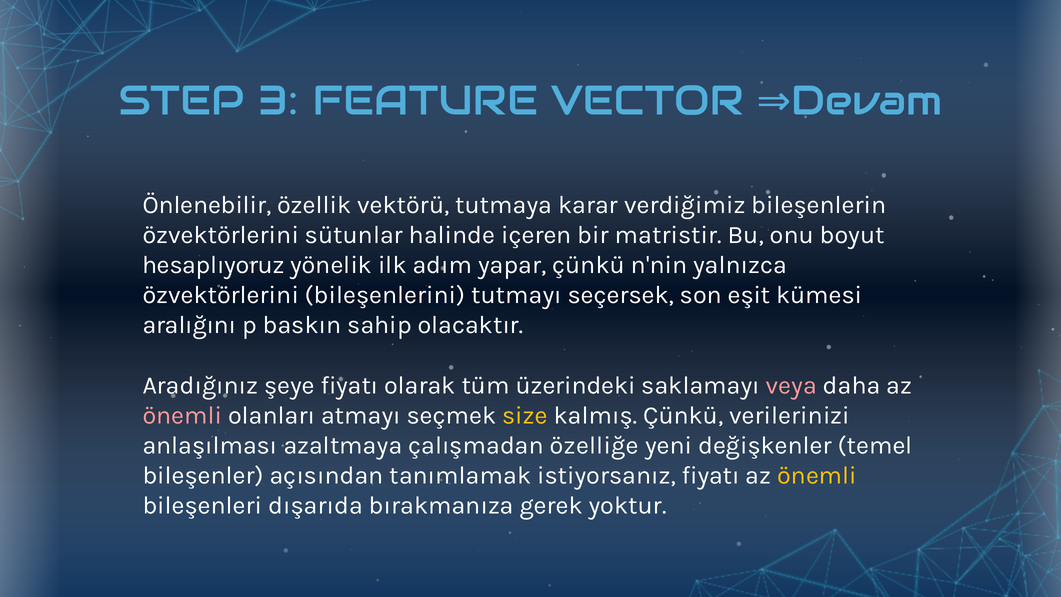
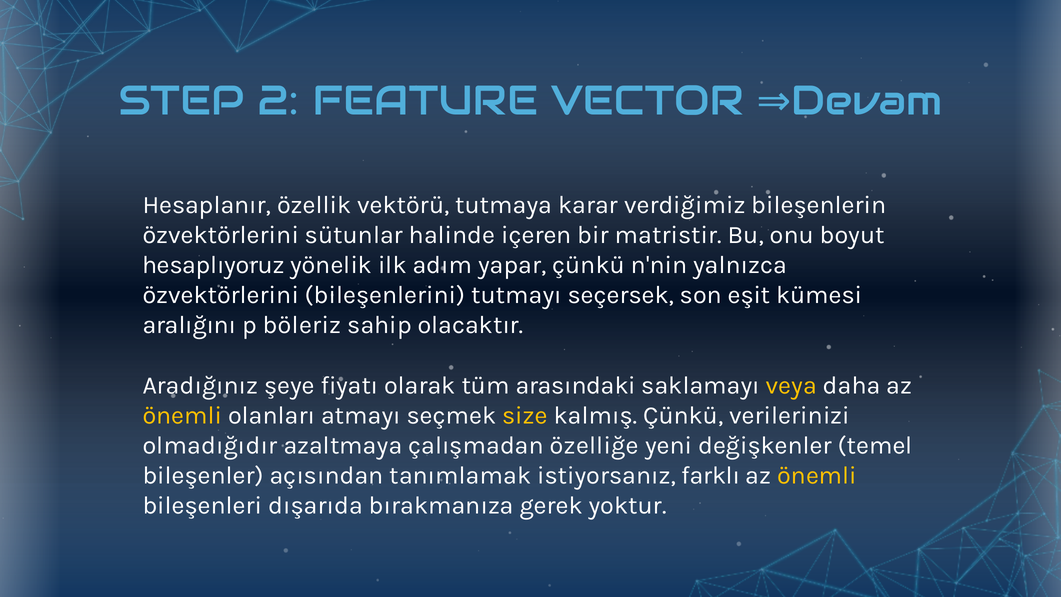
3: 3 -> 2 (278, 101)
Önlenebilir: Önlenebilir -> Hesaplanır (207, 205)
baskın: baskın -> böleriz (302, 325)
üzerindeki: üzerindeki -> arasındaki (576, 385)
veya colour: pink -> yellow (791, 385)
önemli colour: pink -> yellow (182, 415)
anlaşılması: anlaşılması -> olmadığıdır (210, 445)
istiyorsanız fiyatı: fiyatı -> farklı (711, 475)
